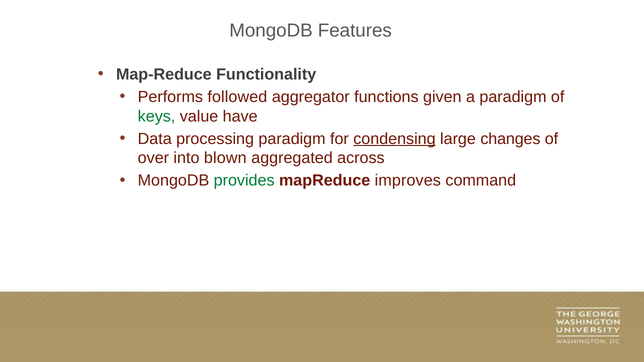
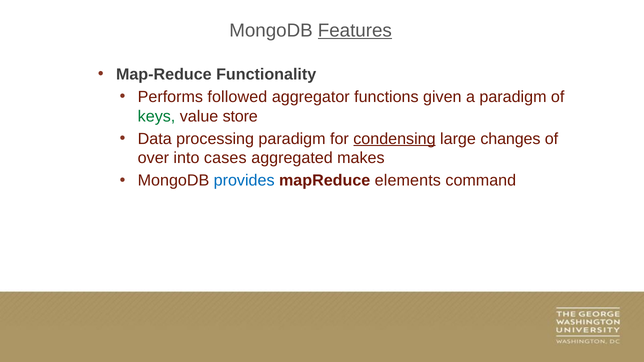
Features underline: none -> present (355, 30)
have: have -> store (240, 116)
blown: blown -> cases (225, 158)
across: across -> makes (361, 158)
provides colour: green -> blue (244, 181)
improves: improves -> elements (408, 181)
